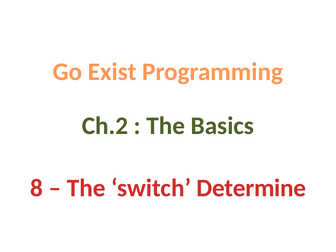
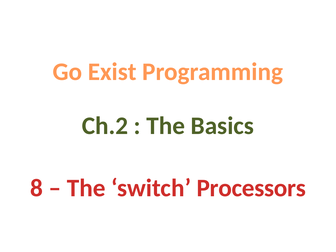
Determine: Determine -> Processors (251, 188)
